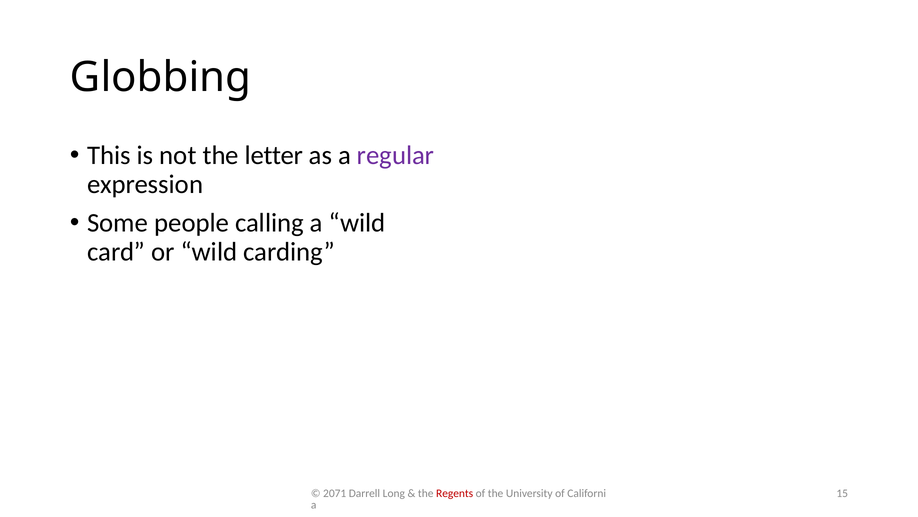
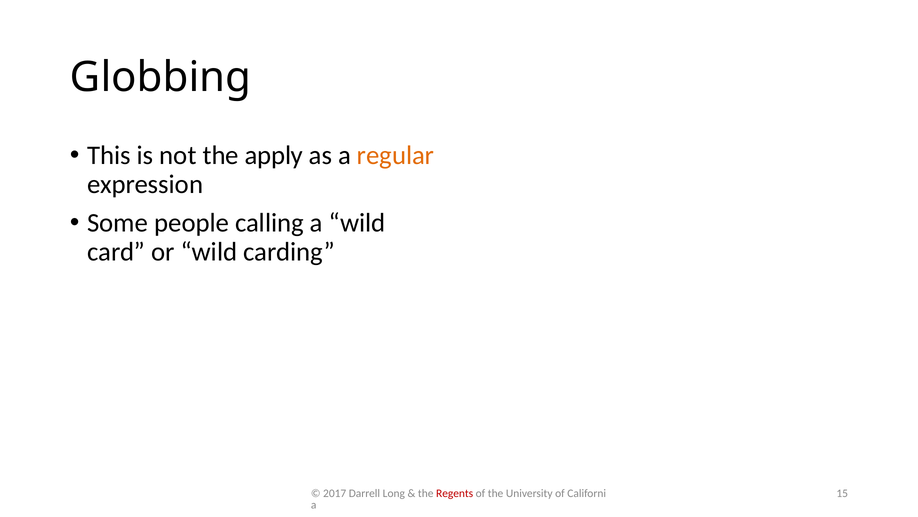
letter: letter -> apply (274, 155)
regular colour: purple -> orange (396, 155)
2071: 2071 -> 2017 (335, 493)
